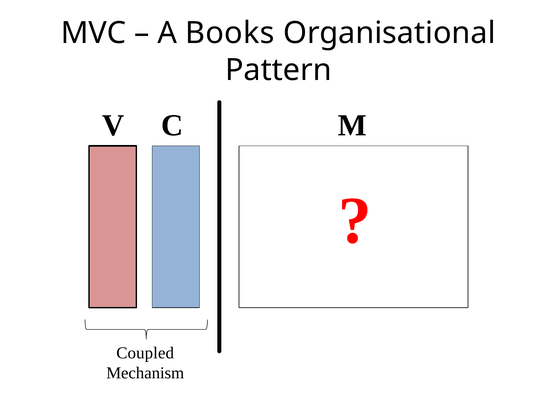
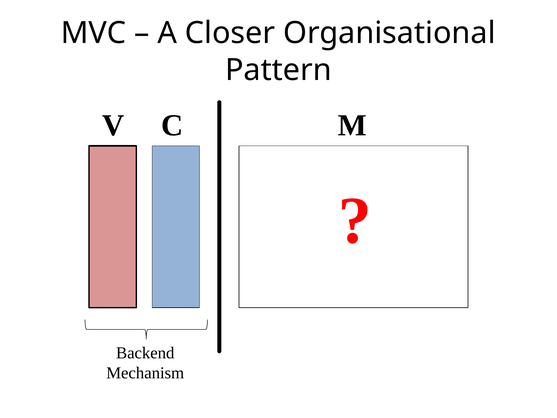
Books: Books -> Closer (230, 33)
Coupled: Coupled -> Backend (145, 353)
